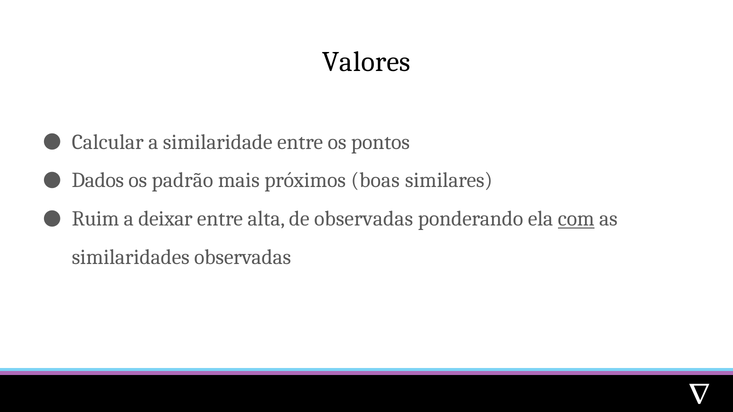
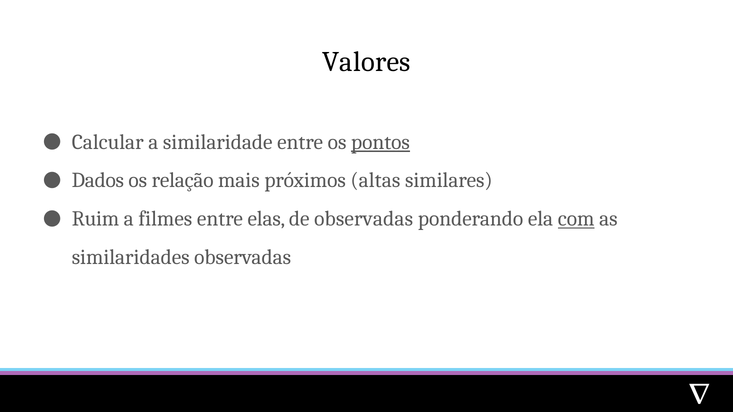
pontos underline: none -> present (380, 142)
padrão: padrão -> relação (183, 181)
boas: boas -> altas (375, 181)
deixar: deixar -> filmes (165, 219)
alta: alta -> elas (266, 219)
